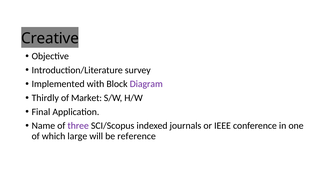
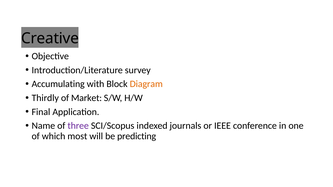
Implemented: Implemented -> Accumulating (58, 84)
Diagram colour: purple -> orange (146, 84)
large: large -> most (77, 136)
reference: reference -> predicting (137, 136)
